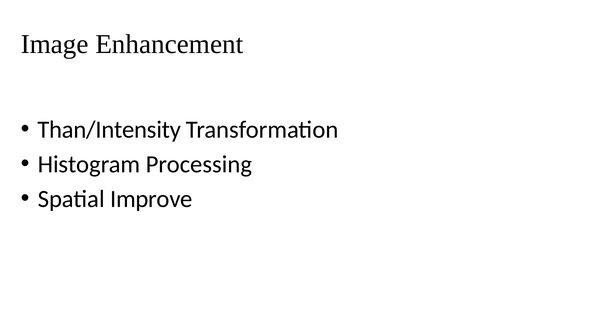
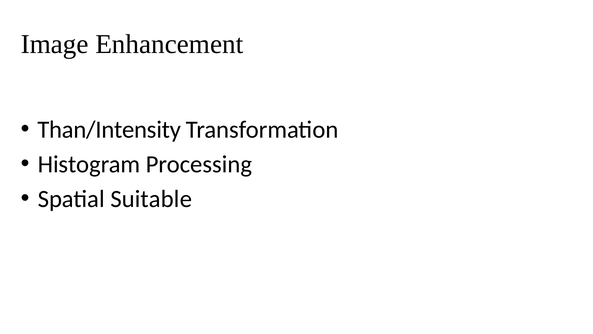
Improve: Improve -> Suitable (151, 199)
